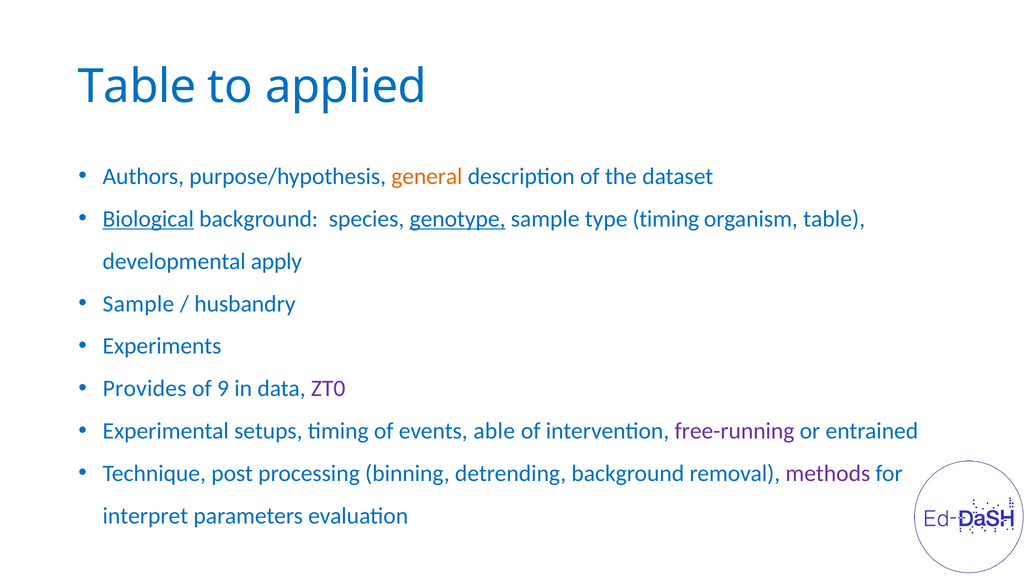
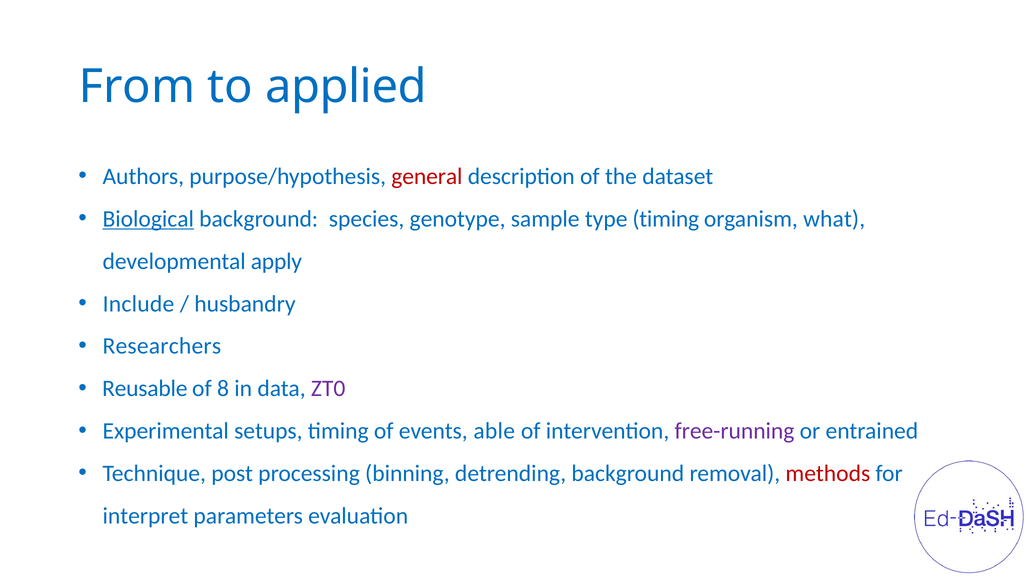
Table: Table -> From (137, 87)
general colour: orange -> red (427, 177)
genotype underline: present -> none (458, 219)
organism table: table -> what (834, 219)
Sample: Sample -> Include (138, 304)
Experiments: Experiments -> Researchers (162, 346)
Provides: Provides -> Reusable (145, 389)
9: 9 -> 8 (223, 389)
methods colour: purple -> red (828, 474)
